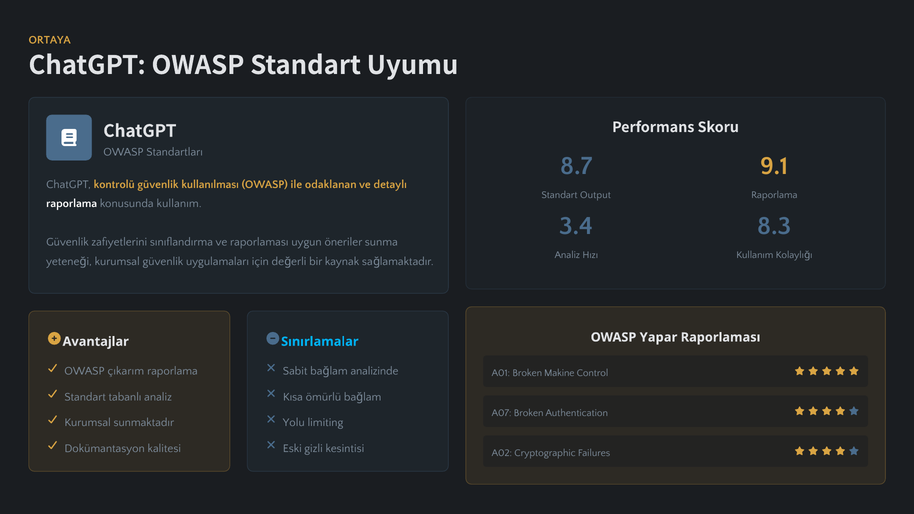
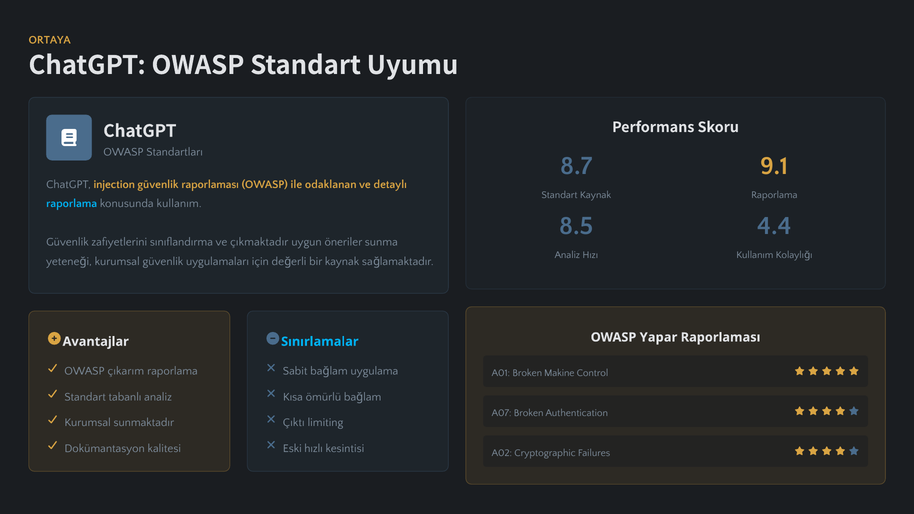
kontrolü: kontrolü -> injection (114, 184)
güvenlik kullanılması: kullanılması -> raporlaması (210, 184)
Standart Output: Output -> Kaynak (596, 195)
raporlama colour: white -> light blue (72, 204)
3.4: 3.4 -> 8.5 (576, 226)
8.3: 8.3 -> 4.4 (774, 226)
ve raporlaması: raporlaması -> çıkmaktadır (259, 242)
analizinde: analizinde -> uygulama (374, 371)
Yolu: Yolu -> Çıktı (294, 423)
gizli: gizli -> hızlı (314, 448)
